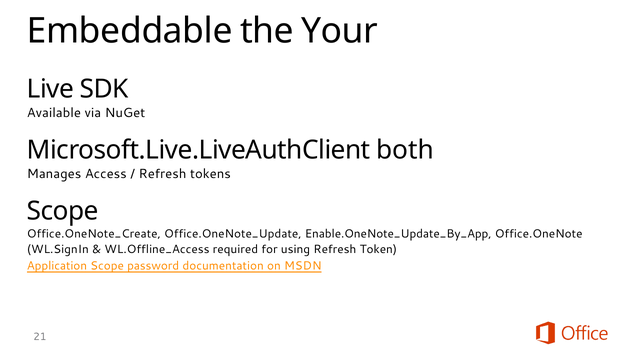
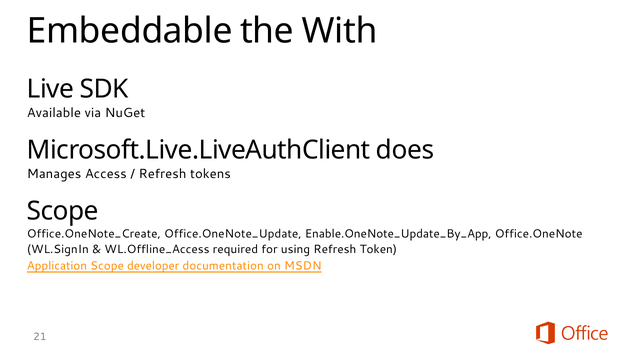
Your: Your -> With (339, 31)
both: both -> does (405, 150)
password: password -> developer (153, 266)
